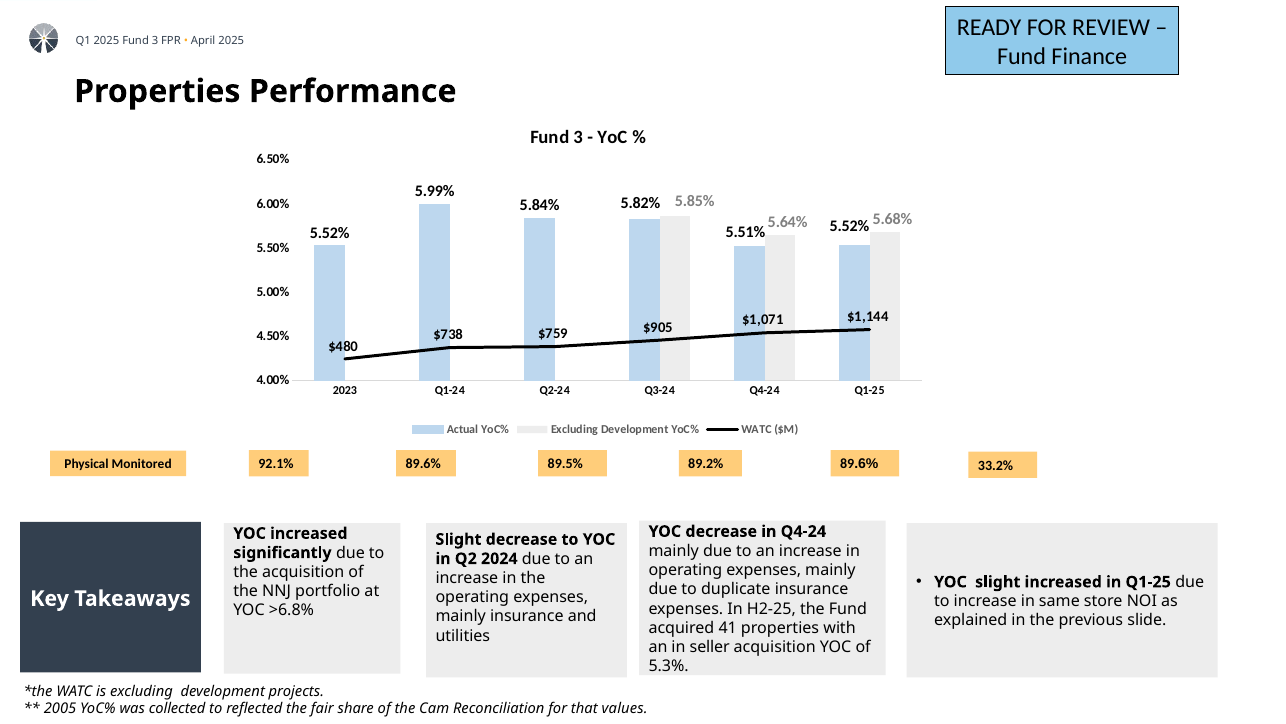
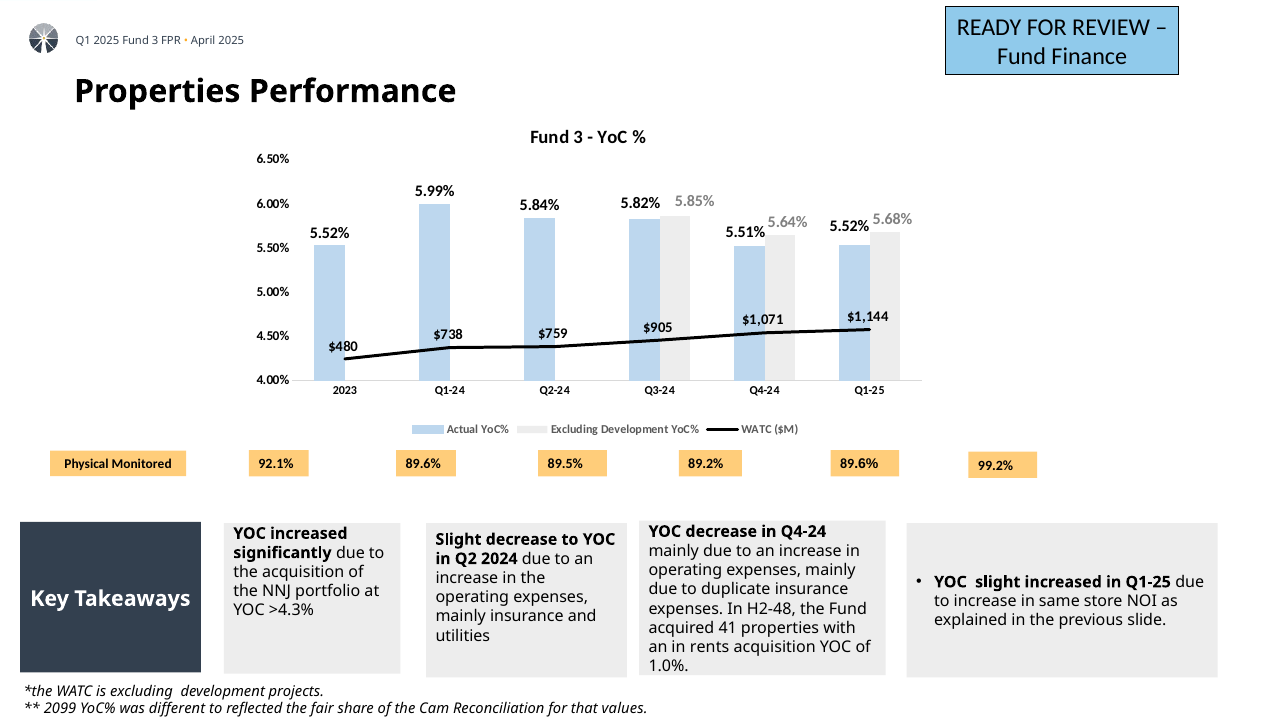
33.2%: 33.2% -> 99.2% (996, 465)
H2-25: H2-25 -> H2-48 (771, 608)
>6.8%: >6.8% -> >4.3% (291, 610)
seller: seller -> rents (710, 647)
5.3%: 5.3% -> 1.0% (669, 666)
2005: 2005 -> 2099 (60, 708)
collected: collected -> different (177, 708)
